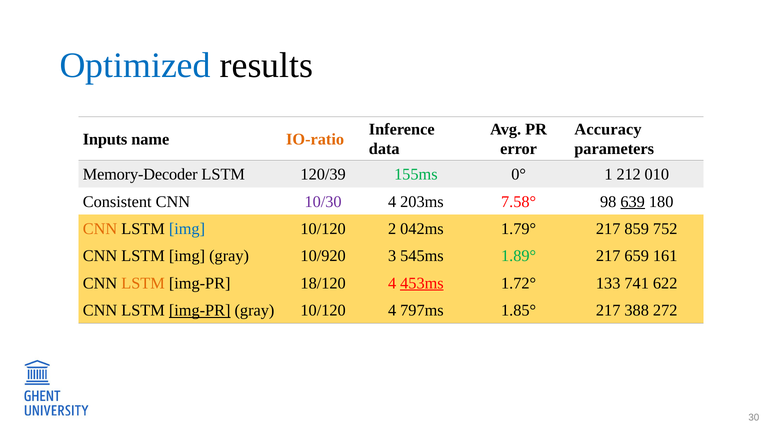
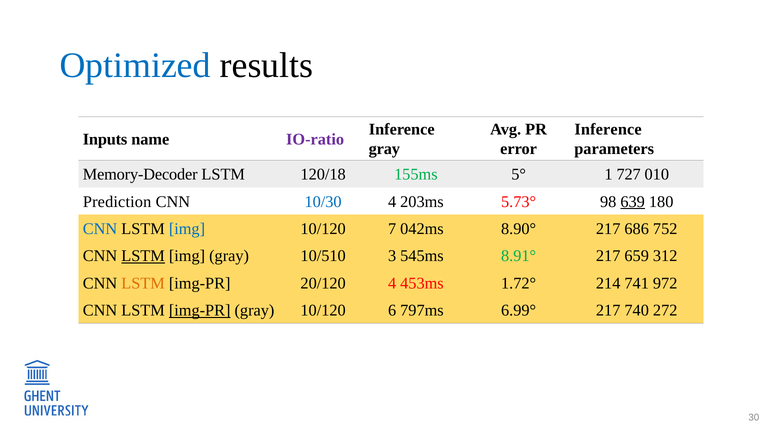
Accuracy: Accuracy -> Inference (608, 129)
IO-ratio colour: orange -> purple (315, 139)
data: data -> gray (384, 149)
120/39: 120/39 -> 120/18 (323, 174)
0°: 0° -> 5° (519, 174)
212: 212 -> 727 (629, 174)
Consistent: Consistent -> Prediction (117, 202)
10/30 colour: purple -> blue (323, 202)
7.58°: 7.58° -> 5.73° (519, 202)
CNN colour: orange -> blue (100, 229)
2: 2 -> 7 (392, 229)
1.79°: 1.79° -> 8.90° (519, 229)
859: 859 -> 686 (637, 229)
LSTM underline: none -> present (143, 256)
10/920: 10/920 -> 10/510 (323, 256)
1.89°: 1.89° -> 8.91° (519, 256)
161: 161 -> 312 (665, 256)
18/120: 18/120 -> 20/120 (323, 283)
453ms underline: present -> none (422, 283)
133: 133 -> 214 (608, 283)
622: 622 -> 972 (665, 283)
10/120 4: 4 -> 6 (392, 310)
1.85°: 1.85° -> 6.99° (519, 310)
388: 388 -> 740 (637, 310)
